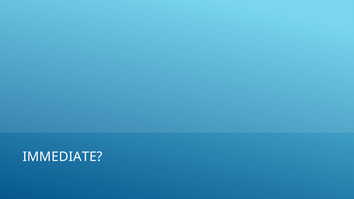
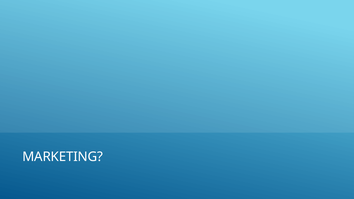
IMMEDIATE: IMMEDIATE -> MARKETING (63, 157)
